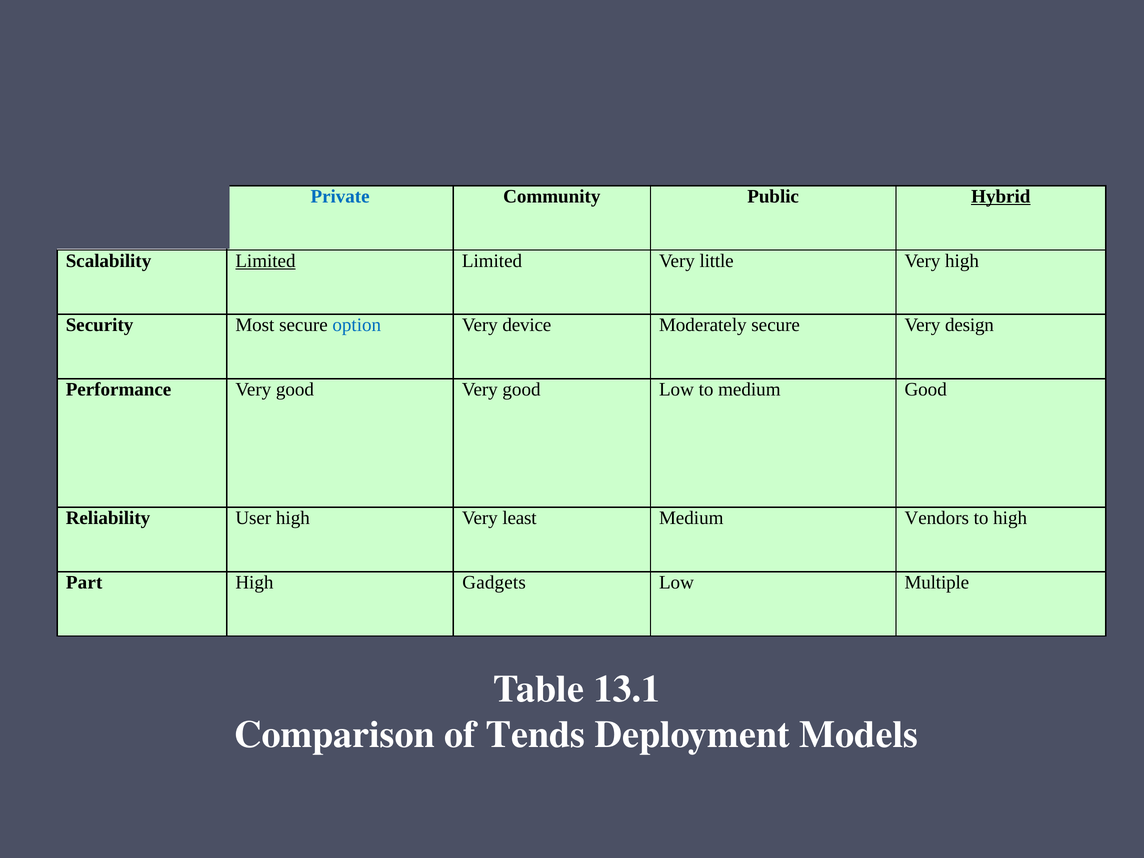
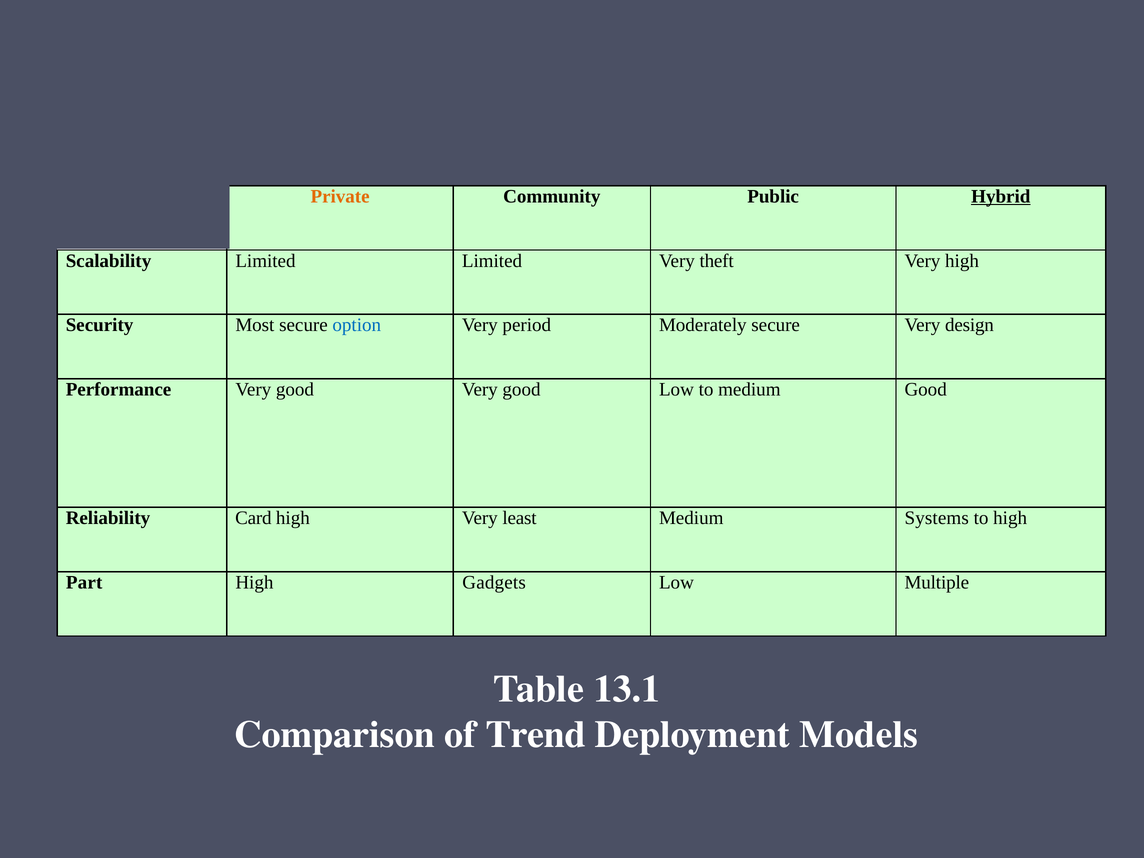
Private colour: blue -> orange (340, 196)
Limited underline: present -> none (265, 261)
little: little -> theft (717, 261)
device: device -> period (527, 325)
User: User -> Card (253, 518)
Vendors: Vendors -> Systems (937, 518)
Tends: Tends -> Trend (536, 735)
